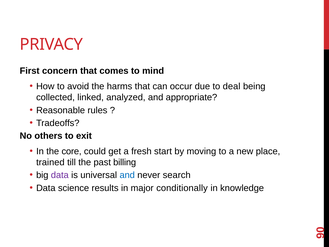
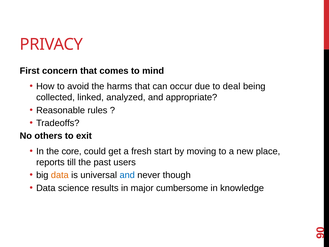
trained: trained -> reports (50, 162)
billing: billing -> users (125, 162)
data colour: purple -> orange (60, 175)
search: search -> though (177, 175)
conditionally: conditionally -> cumbersome (182, 188)
